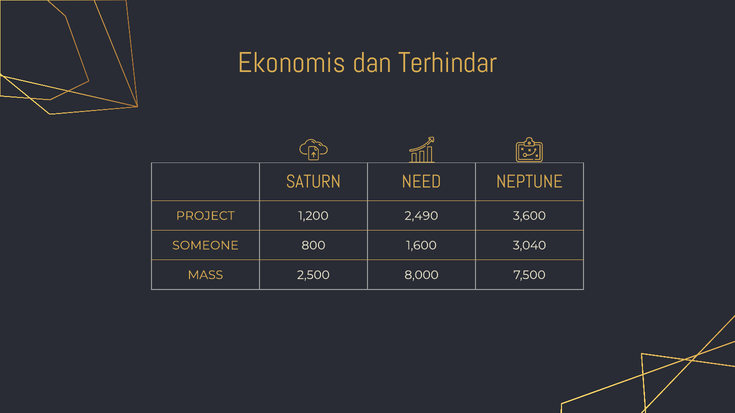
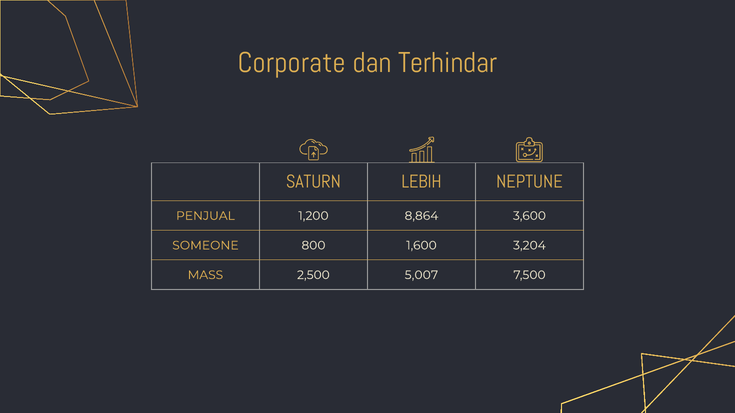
Ekonomis: Ekonomis -> Corporate (292, 63)
NEED: NEED -> LEBIH (422, 182)
PROJECT: PROJECT -> PENJUAL (205, 216)
2,490: 2,490 -> 8,864 (421, 216)
3,040: 3,040 -> 3,204 (529, 246)
8,000: 8,000 -> 5,007 (421, 275)
